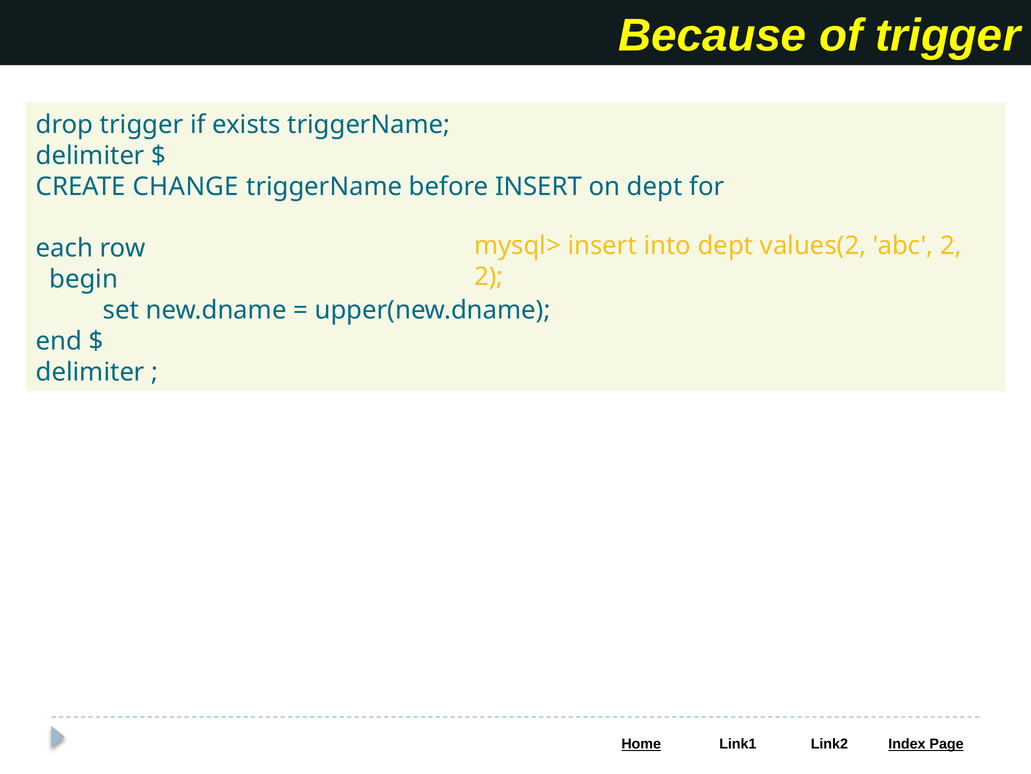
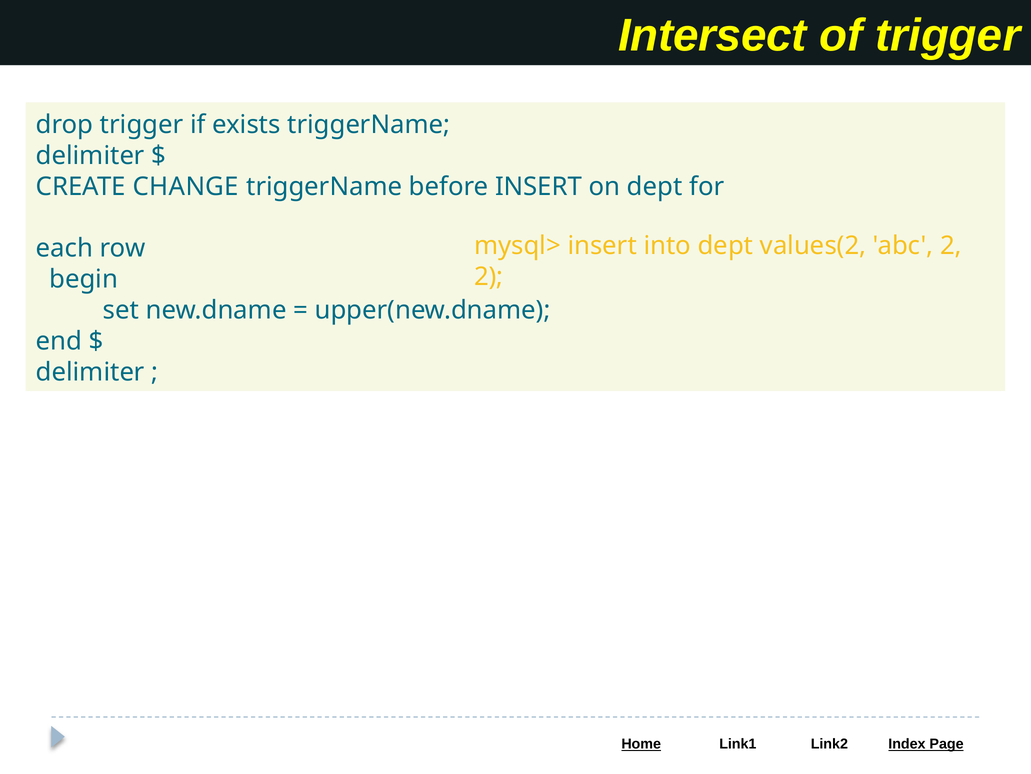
Because: Because -> Intersect (712, 36)
